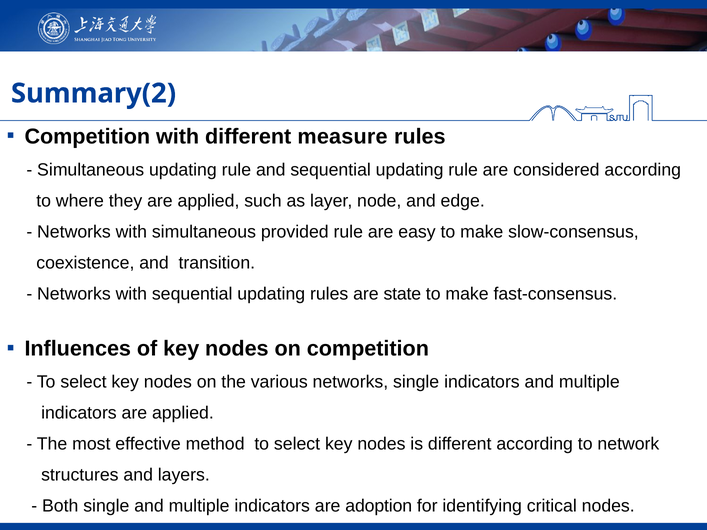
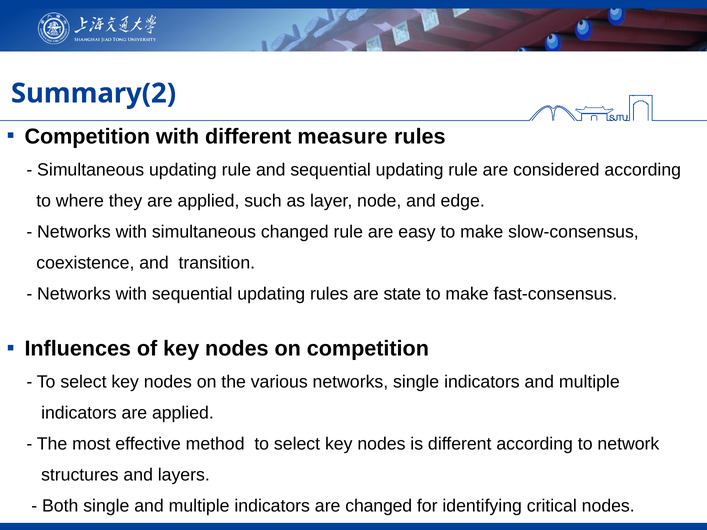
simultaneous provided: provided -> changed (295, 232)
are adoption: adoption -> changed (379, 506)
